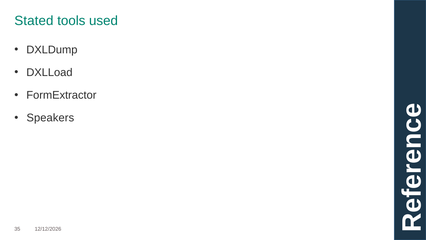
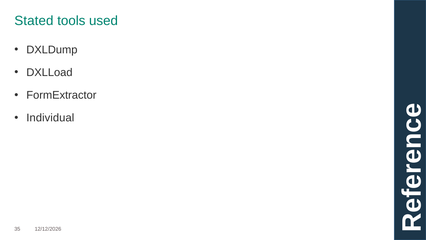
Speakers: Speakers -> Individual (50, 118)
